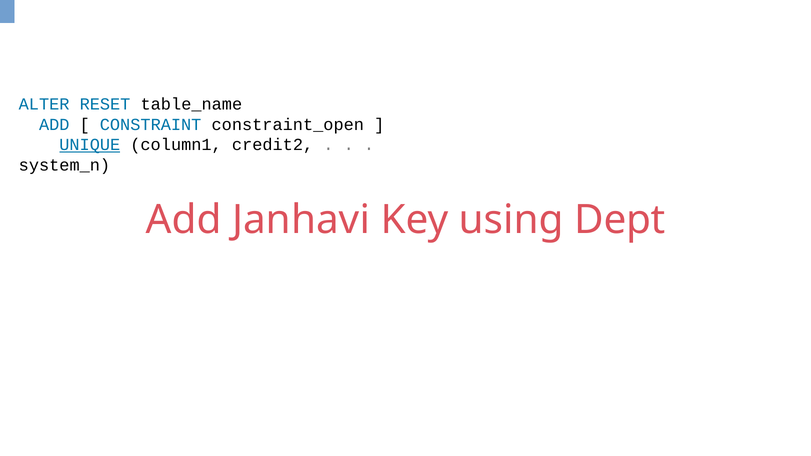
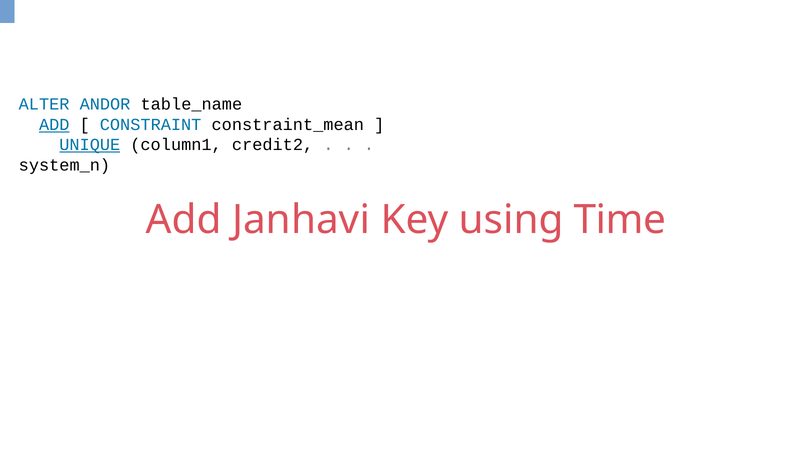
RESET: RESET -> ANDOR (105, 104)
ADD underline: none -> present (54, 125)
constraint_open: constraint_open -> constraint_mean (288, 125)
Dept: Dept -> Time (620, 220)
